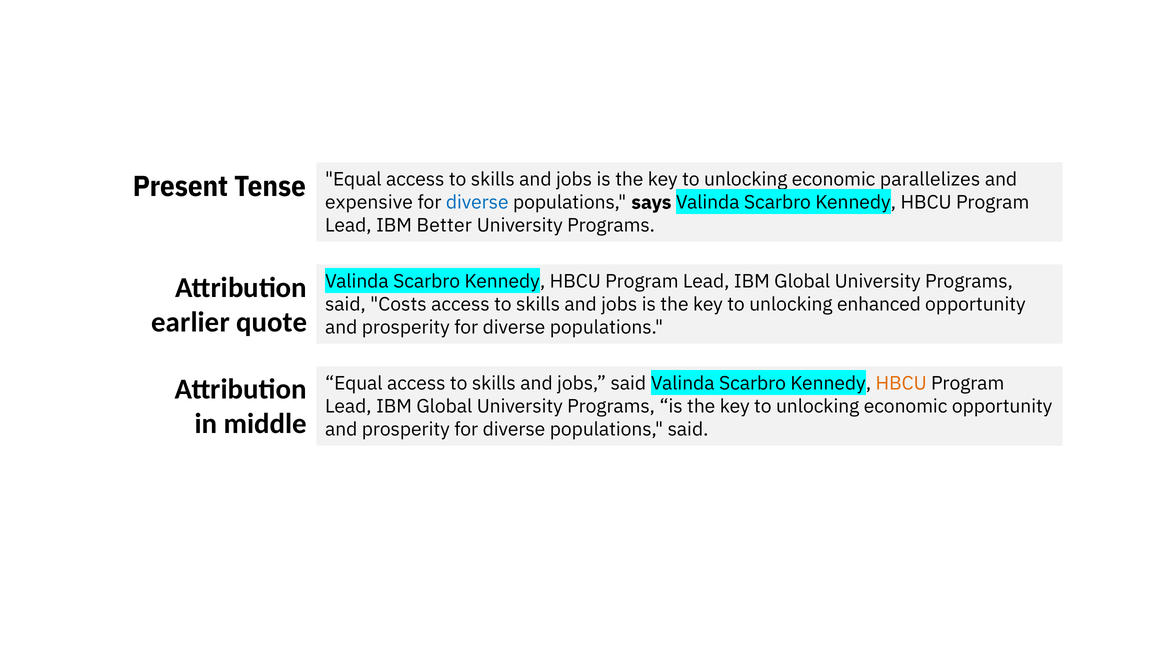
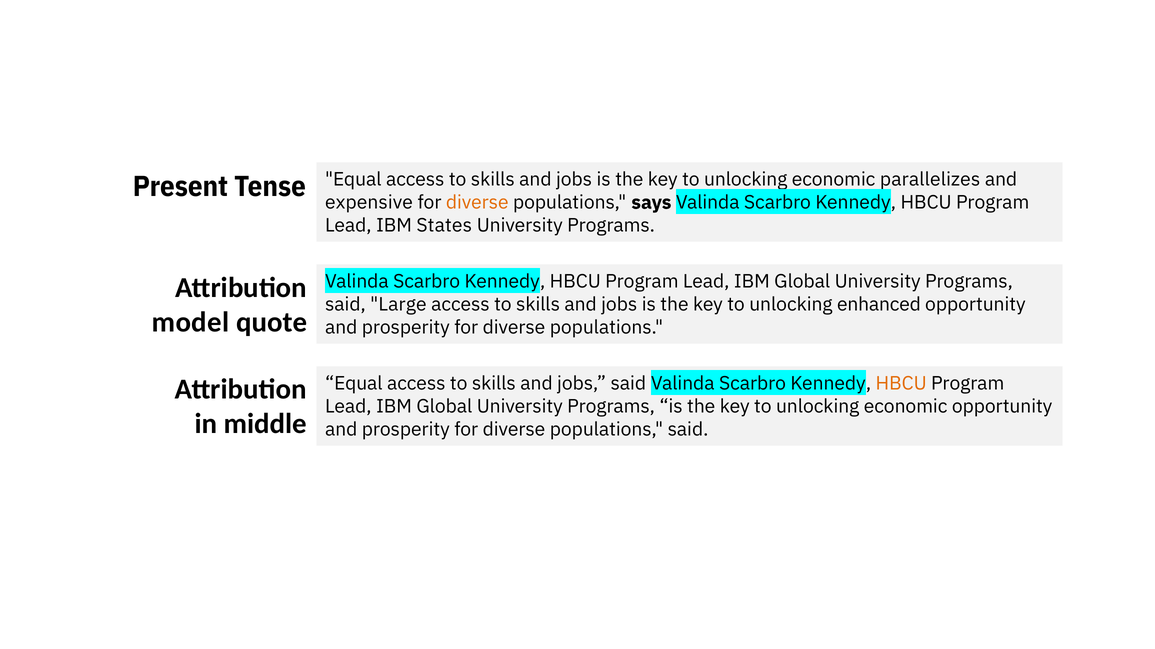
diverse colour: blue -> orange (477, 203)
Better: Better -> States (444, 226)
Costs: Costs -> Large (398, 305)
earlier: earlier -> model (190, 323)
